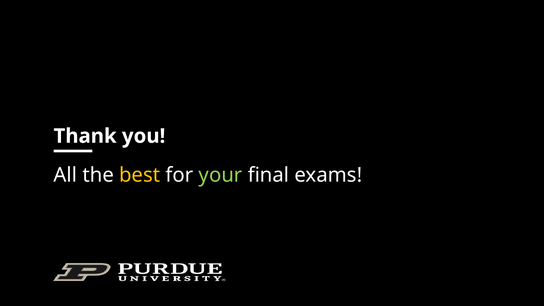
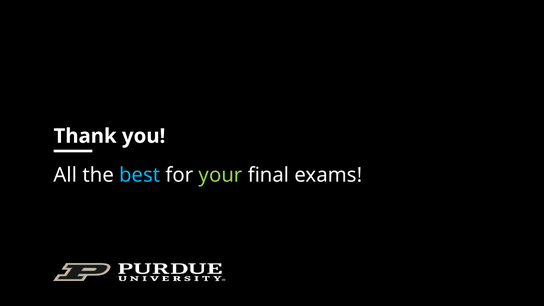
best colour: yellow -> light blue (140, 175)
